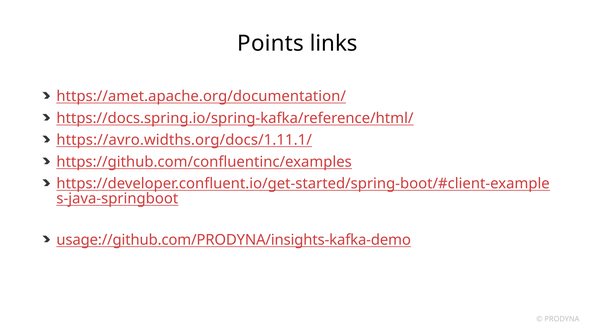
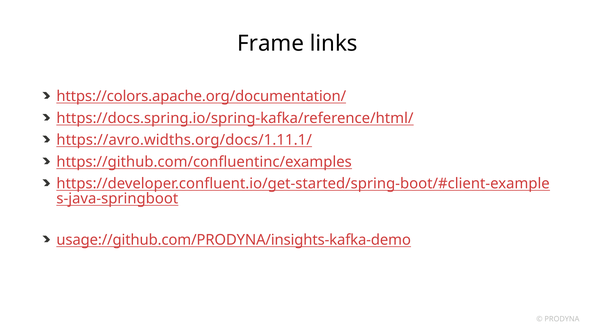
Points: Points -> Frame (271, 44)
https://amet.apache.org/documentation/: https://amet.apache.org/documentation/ -> https://colors.apache.org/documentation/ (201, 96)
